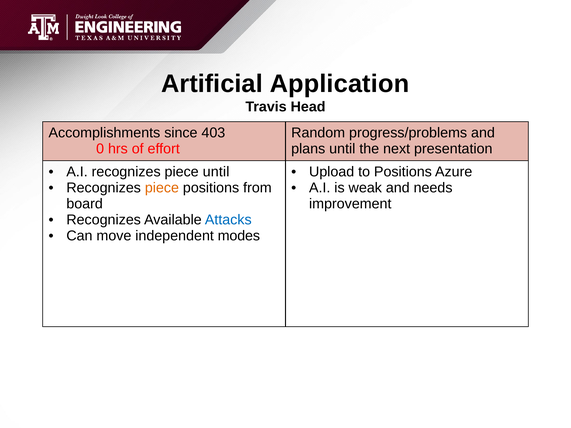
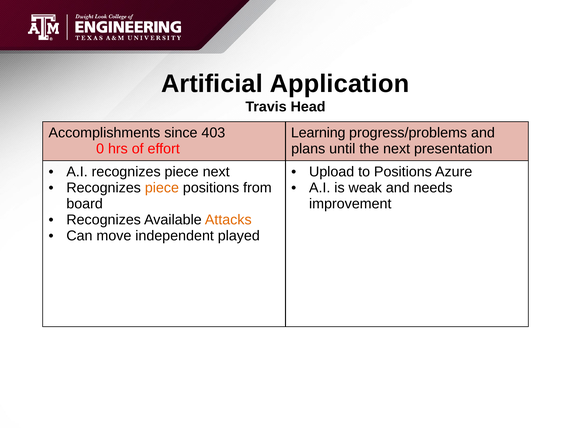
Random: Random -> Learning (318, 133)
piece until: until -> next (216, 172)
Attacks colour: blue -> orange (228, 220)
modes: modes -> played (239, 236)
